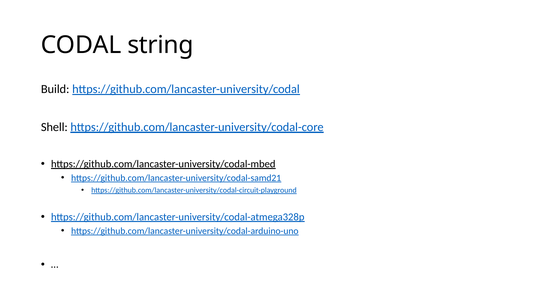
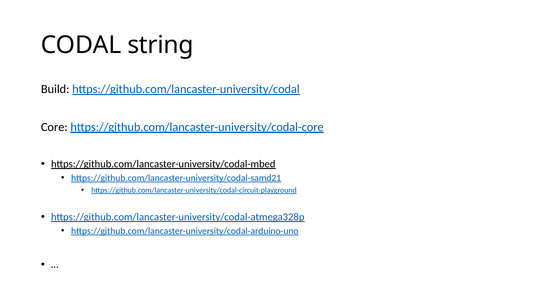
Shell: Shell -> Core (54, 127)
